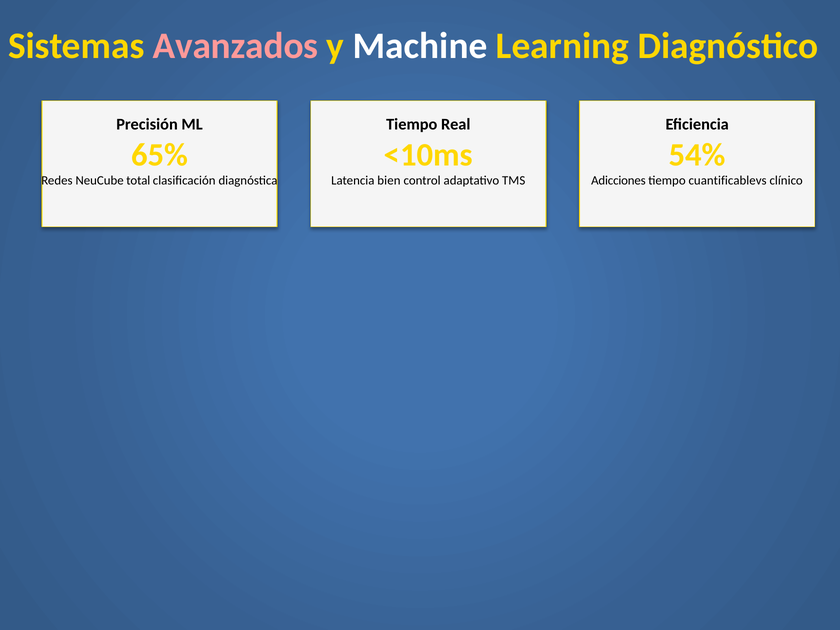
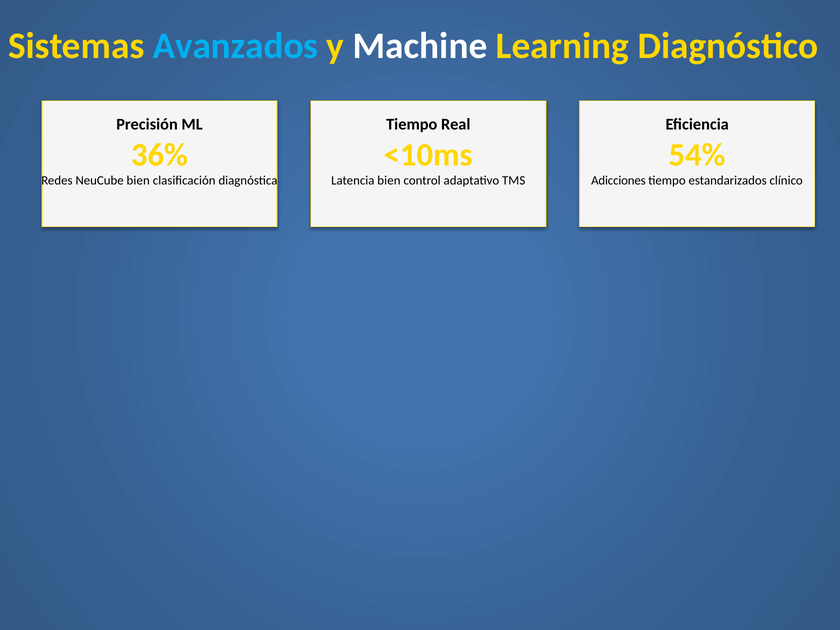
Avanzados colour: pink -> light blue (236, 46)
65%: 65% -> 36% (160, 155)
NeuCube total: total -> bien (138, 181)
cuantificablevs: cuantificablevs -> estandarizados (728, 181)
